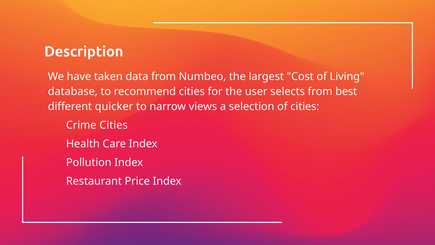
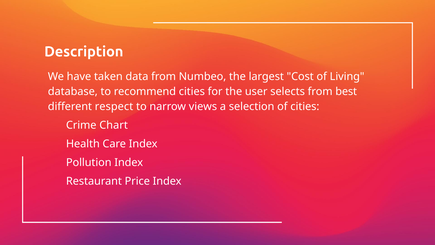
quicker: quicker -> respect (114, 107)
Crime Cities: Cities -> Chart (114, 125)
